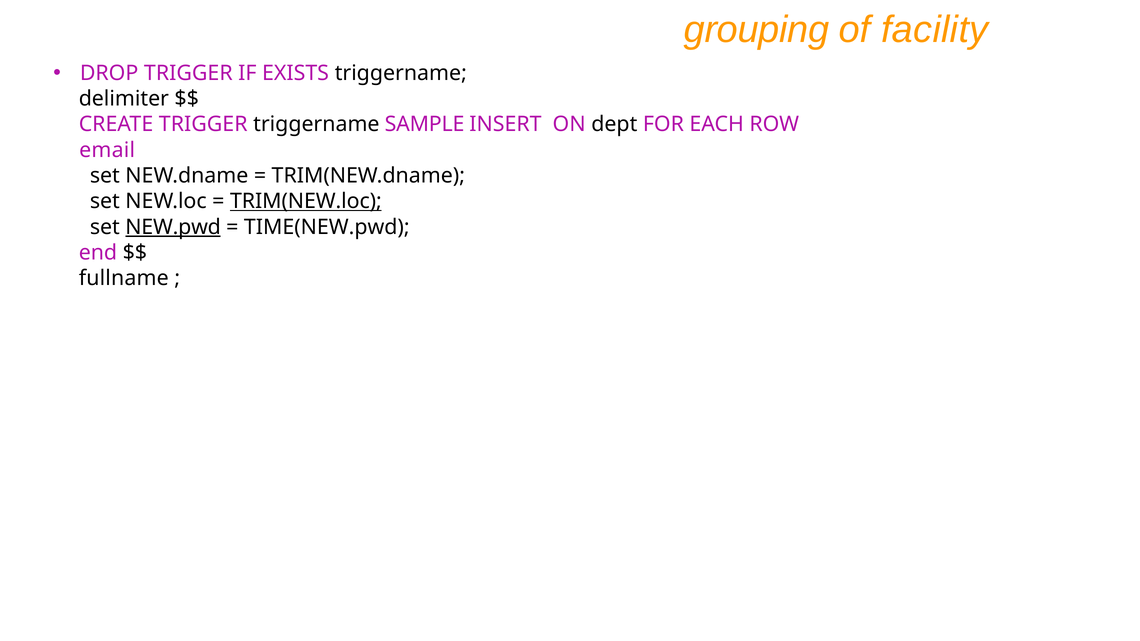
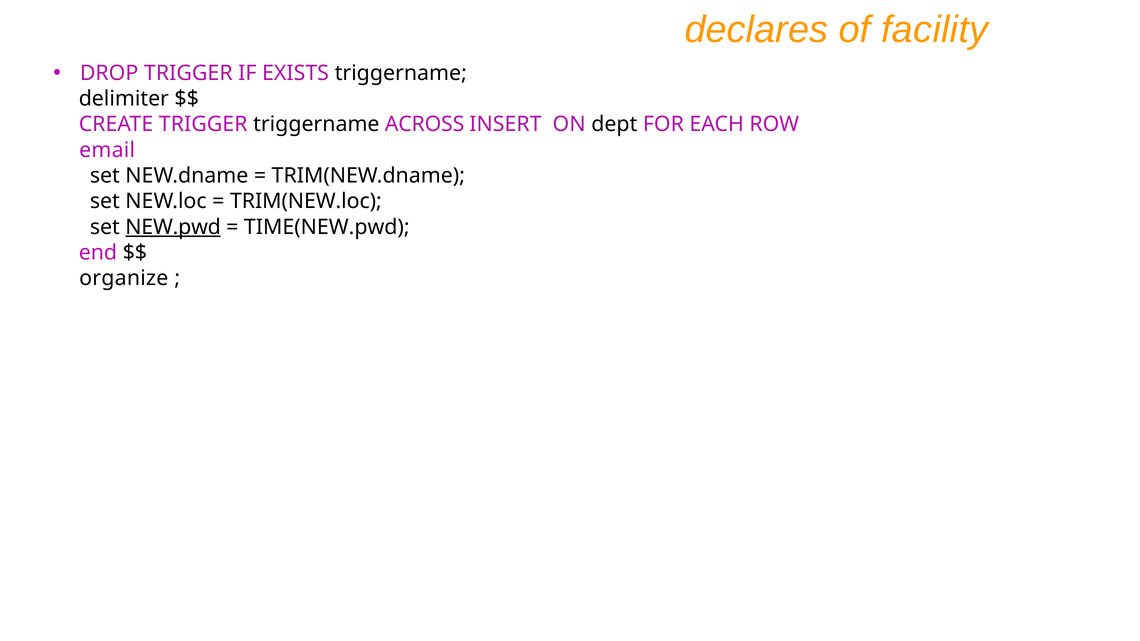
grouping: grouping -> declares (756, 30)
SAMPLE: SAMPLE -> ACROSS (425, 124)
TRIM(NEW.loc underline: present -> none (306, 201)
fullname: fullname -> organize (124, 278)
